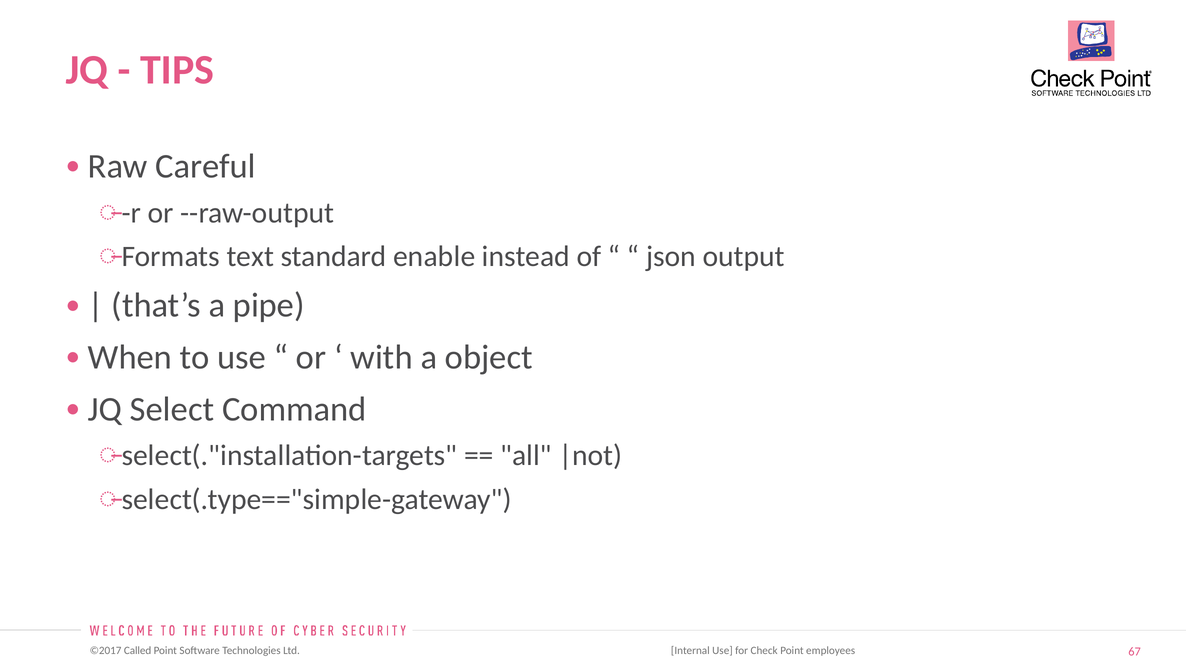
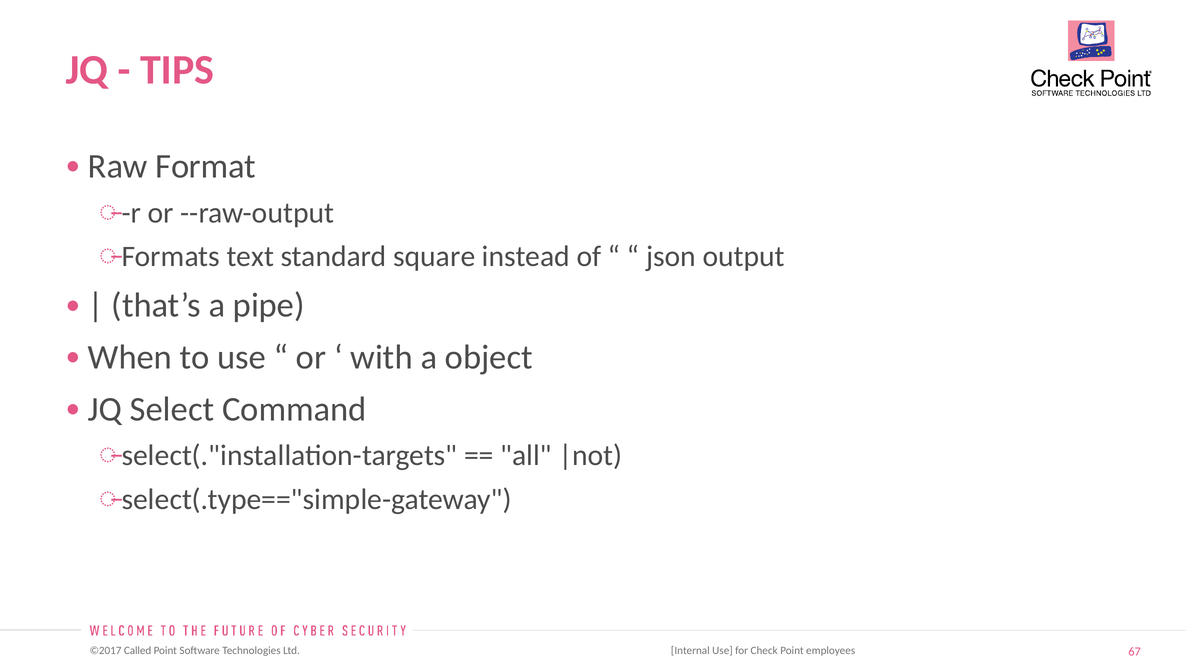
Careful: Careful -> Format (206, 166)
enable: enable -> square (434, 257)
